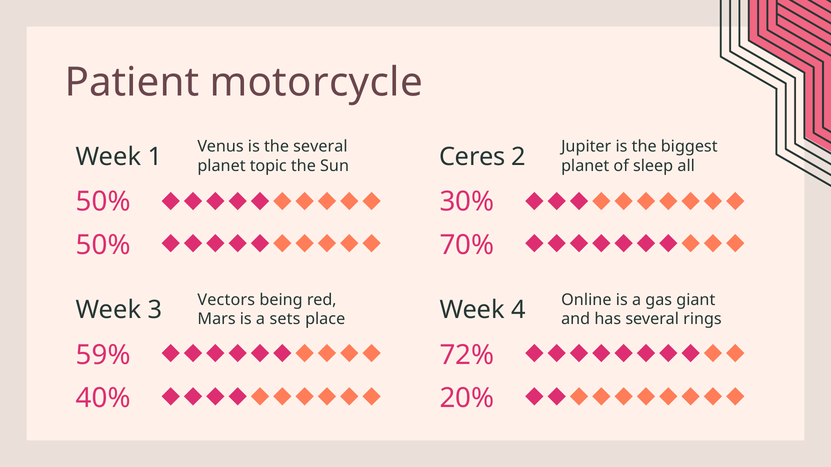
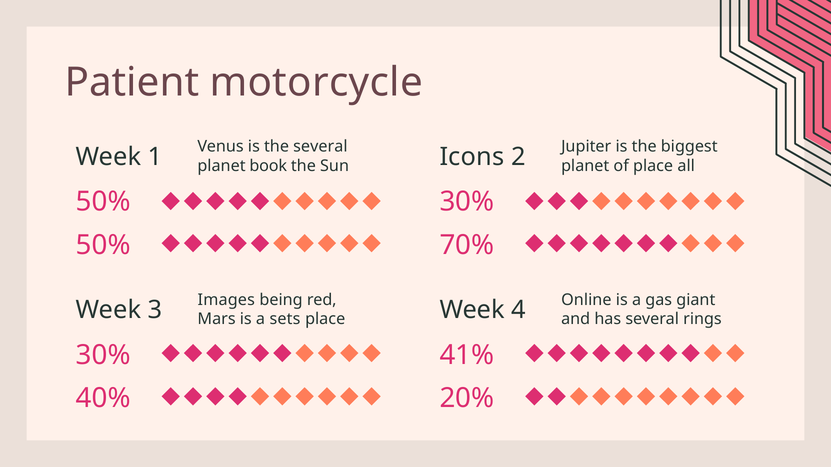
Ceres: Ceres -> Icons (472, 157)
topic: topic -> book (268, 166)
of sleep: sleep -> place (653, 166)
Vectors: Vectors -> Images (226, 300)
59%: 59% -> 30% (103, 355)
72%: 72% -> 41% (467, 355)
